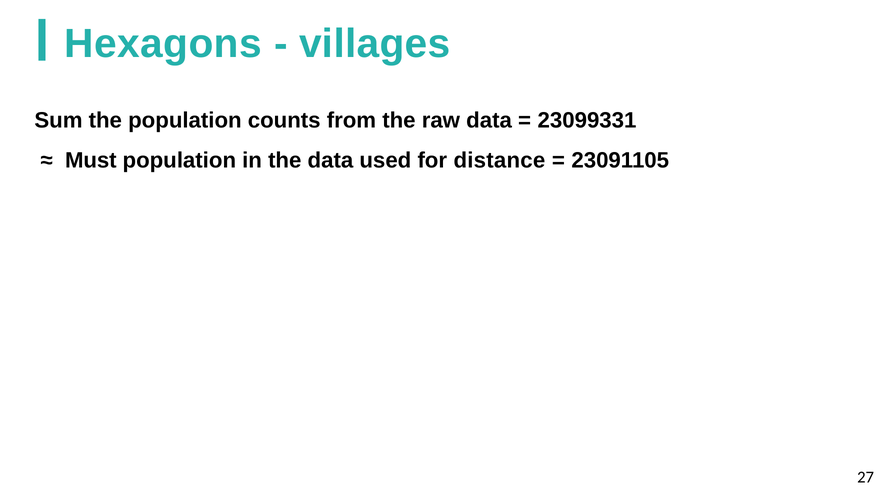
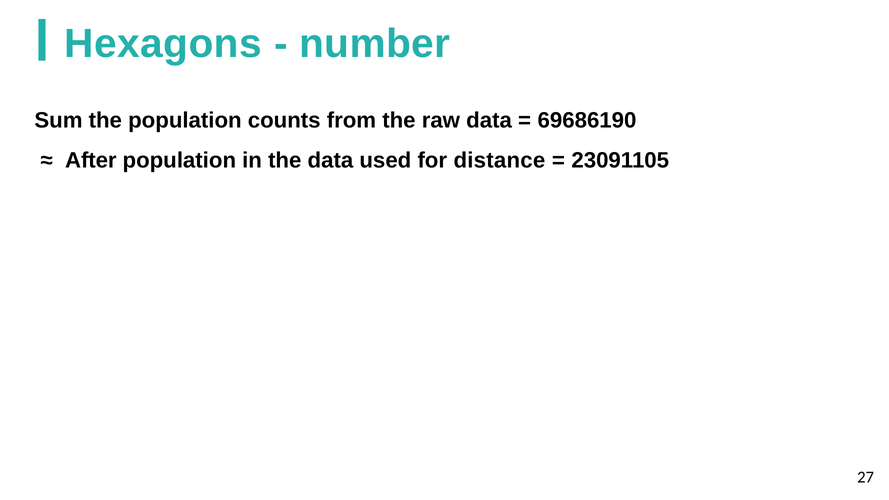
villages: villages -> number (375, 44)
23099331: 23099331 -> 69686190 (587, 121)
Must: Must -> After (91, 161)
